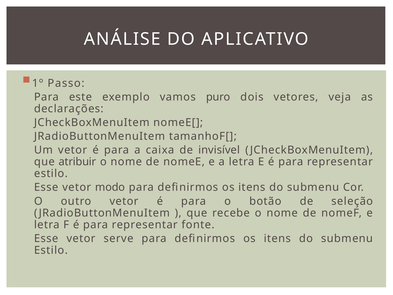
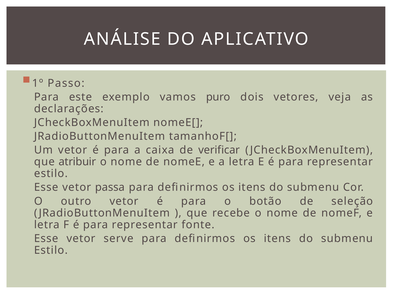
invisível: invisível -> verificar (219, 150)
modo: modo -> passa (110, 187)
